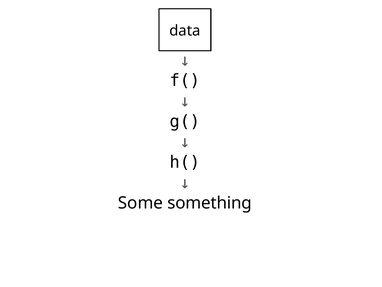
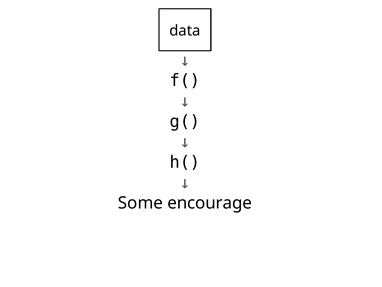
something: something -> encourage (210, 203)
